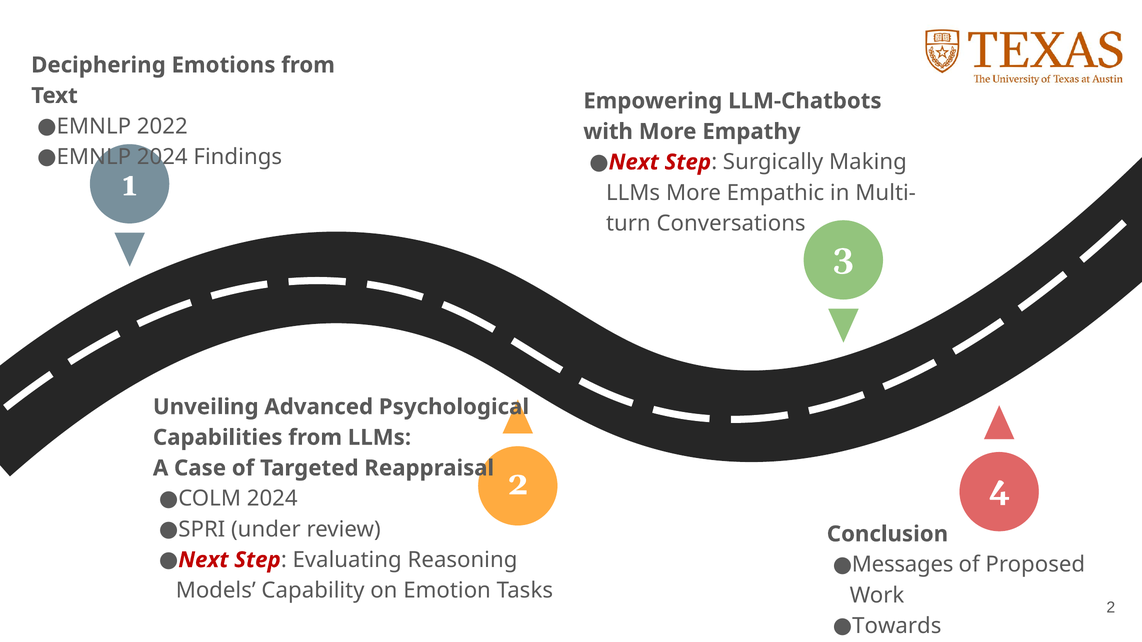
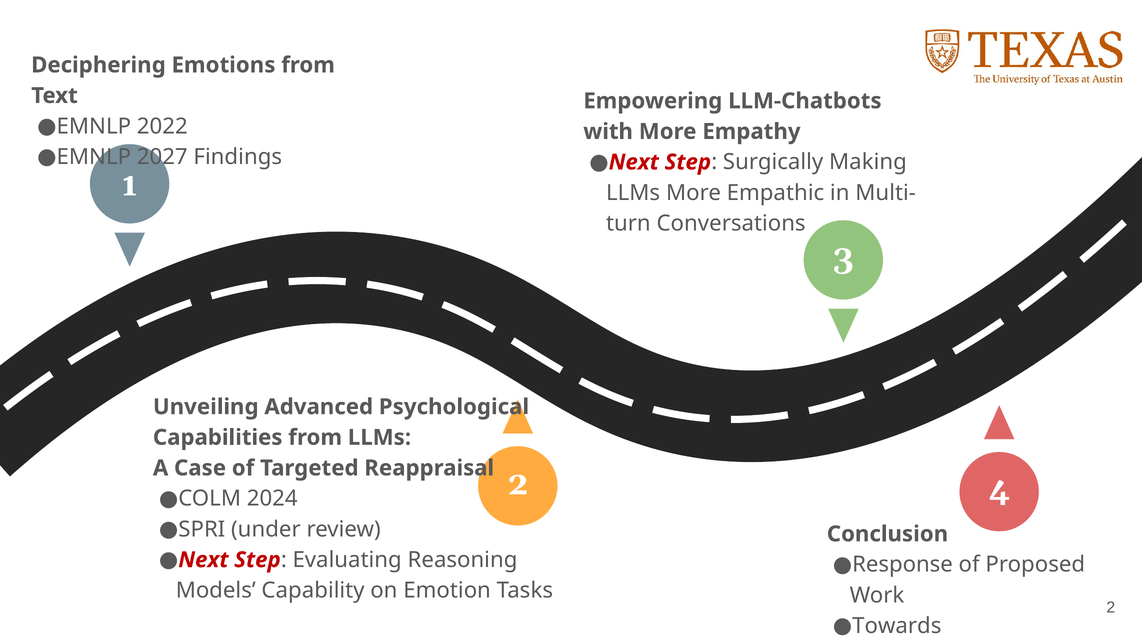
EMNLP 2024: 2024 -> 2027 (162, 157)
Messages: Messages -> Response (903, 565)
